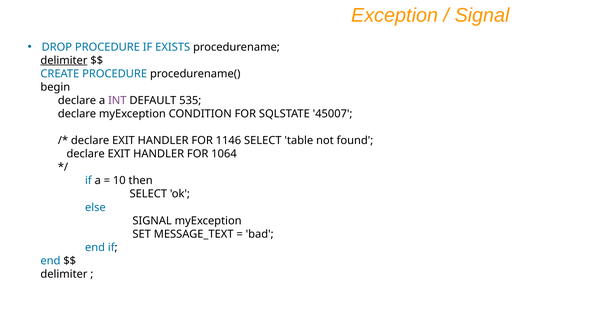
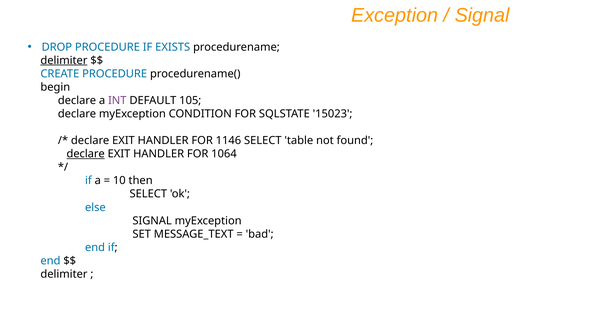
535: 535 -> 105 (190, 100)
45007: 45007 -> 15023 (333, 114)
declare underline: none -> present (86, 154)
